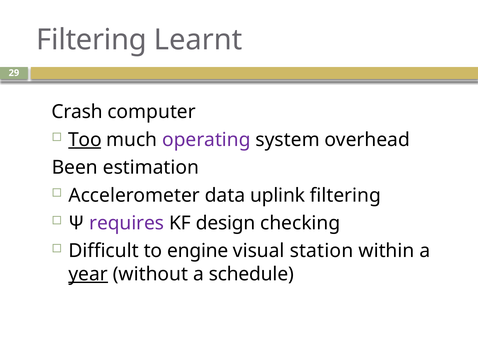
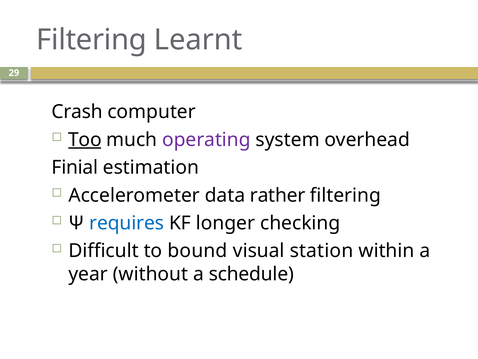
Been: Been -> Finial (75, 167)
uplink: uplink -> rather (278, 195)
requires colour: purple -> blue (127, 223)
design: design -> longer (226, 223)
engine: engine -> bound (198, 251)
year underline: present -> none (88, 274)
